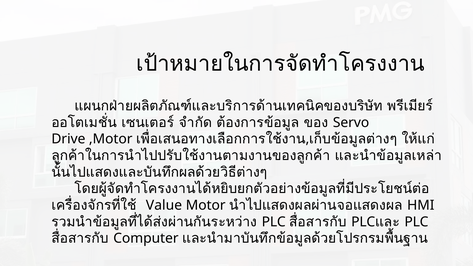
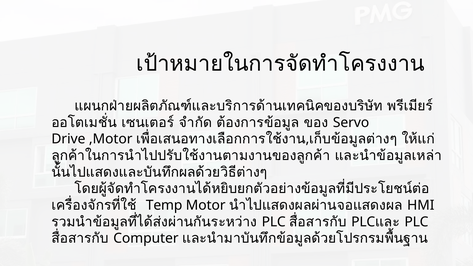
Value: Value -> Temp (164, 205)
